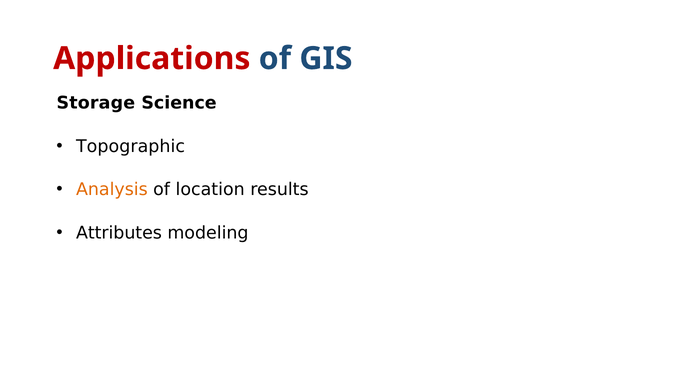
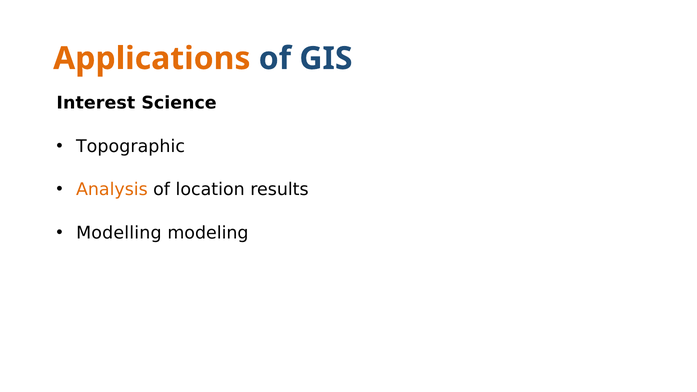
Applications colour: red -> orange (152, 59)
Storage: Storage -> Interest (96, 103)
Attributes: Attributes -> Modelling (119, 233)
